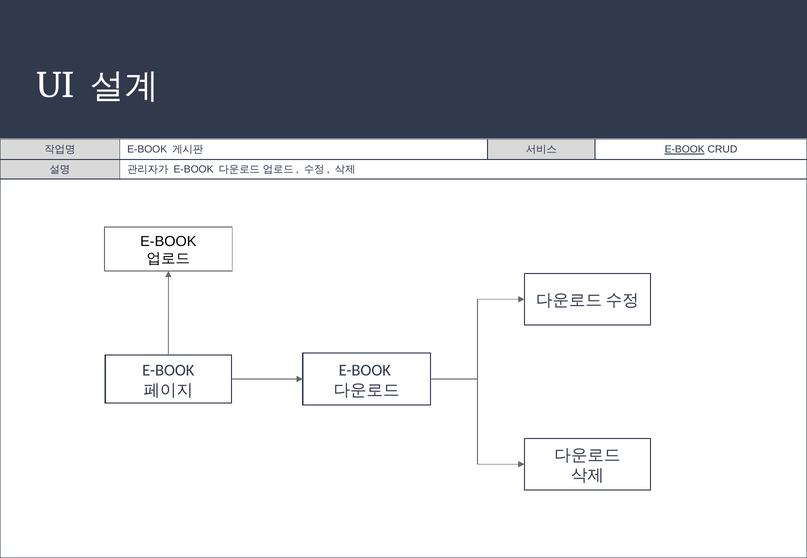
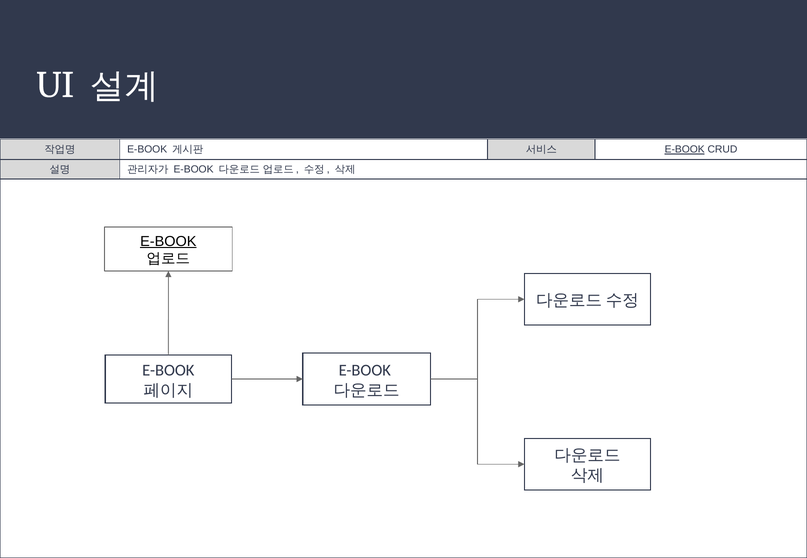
E-BOOK underline: none -> present (168, 242)
